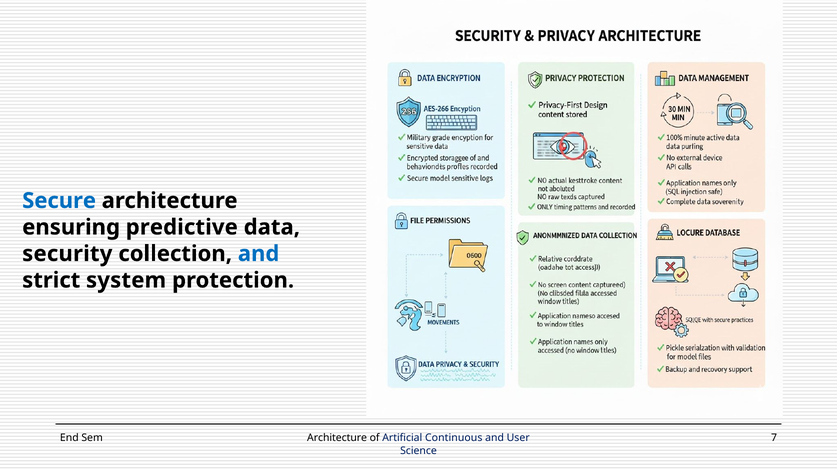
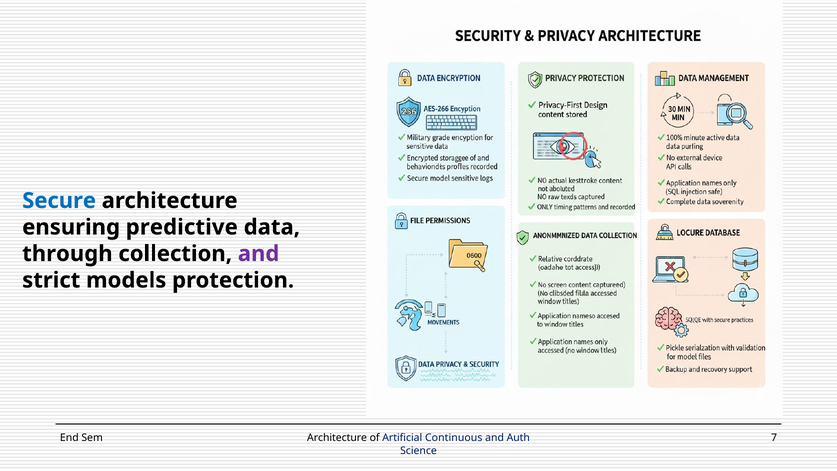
security: security -> through (67, 254)
and colour: blue -> purple (259, 254)
system: system -> models (126, 280)
User: User -> Auth (518, 438)
